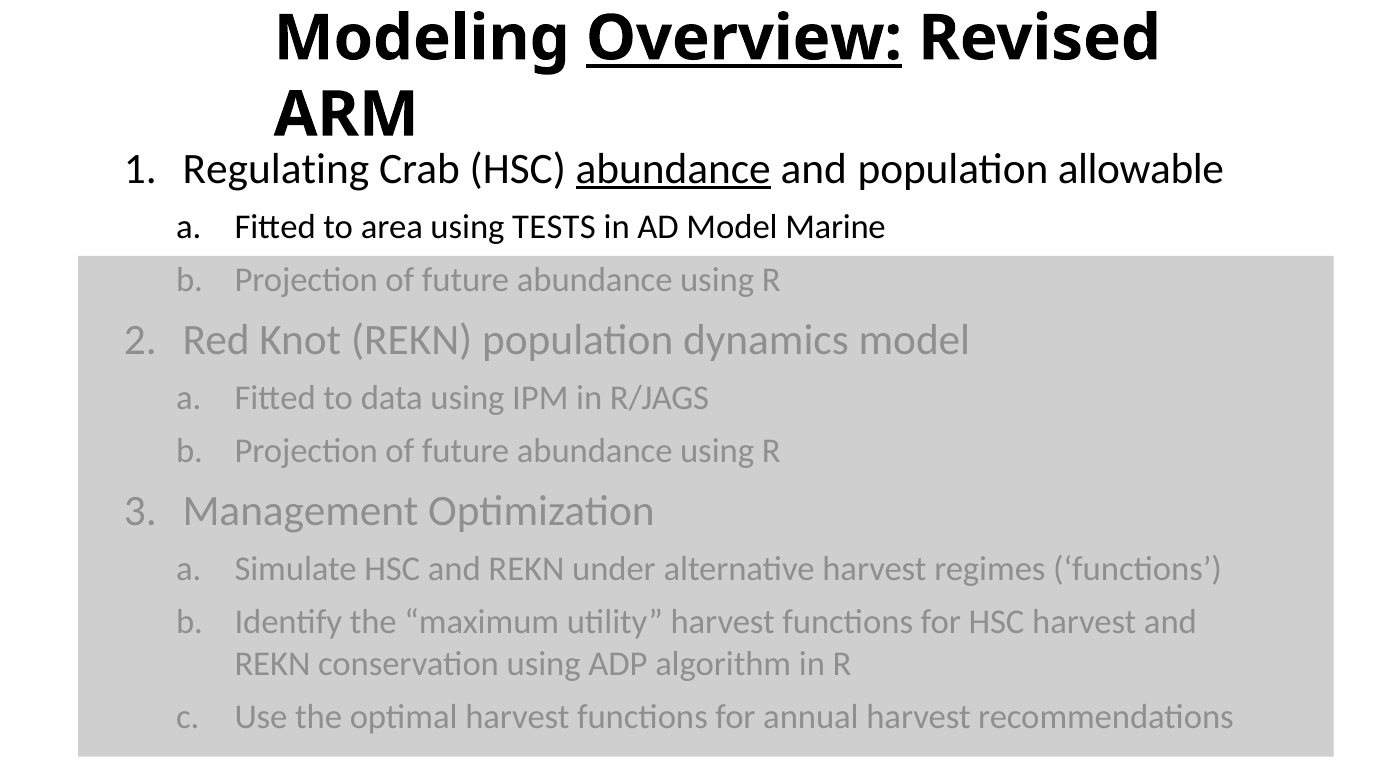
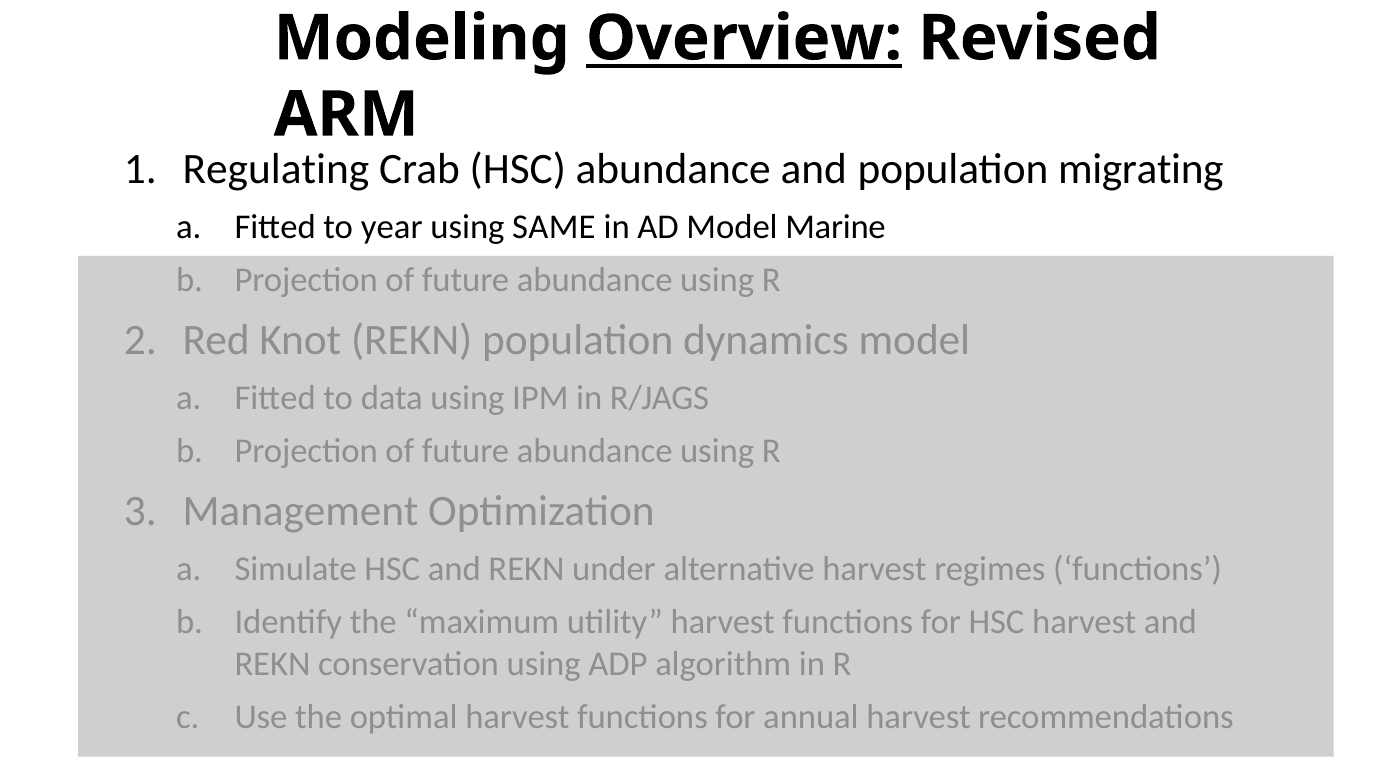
abundance underline: present -> none (673, 169)
allowable: allowable -> migrating (1141, 169)
area: area -> year (392, 227)
TESTS: TESTS -> SAME (554, 227)
